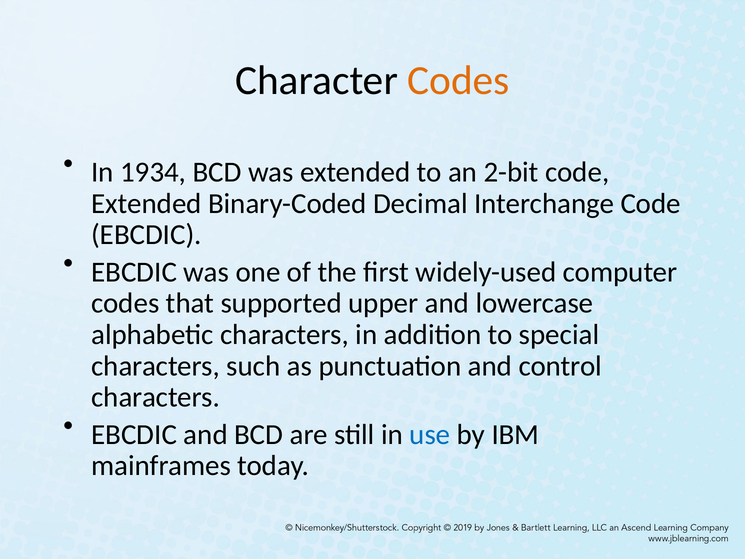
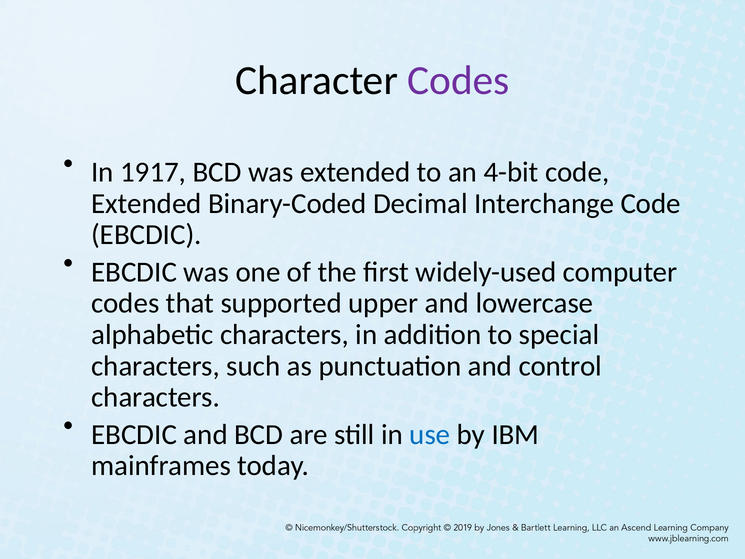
Codes colour: orange -> purple (458, 80)
1934: 1934 -> 1917 (153, 172)
2-bit: 2-bit -> 4-bit (511, 172)
